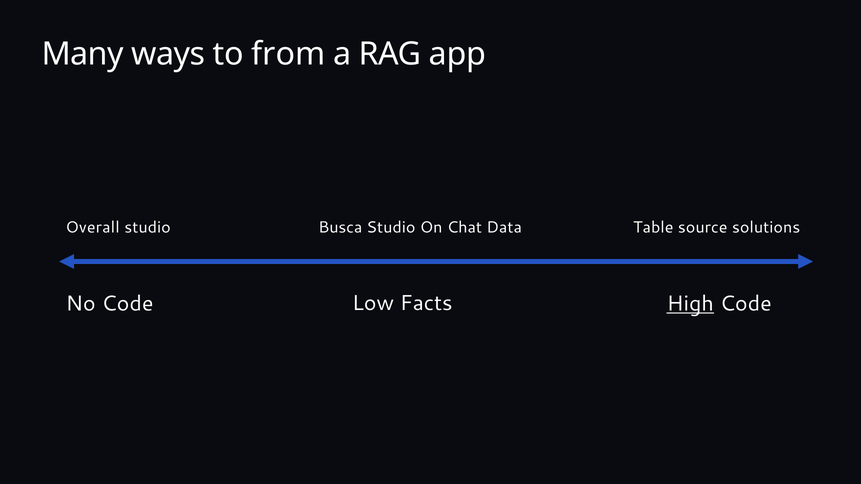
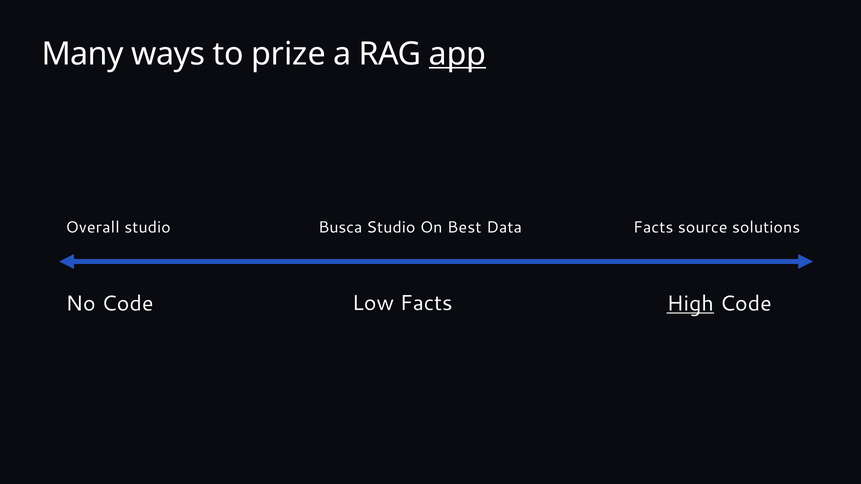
from: from -> prize (288, 54)
app underline: none -> present (457, 54)
Chat: Chat -> Best (464, 227)
Data Table: Table -> Facts (653, 227)
